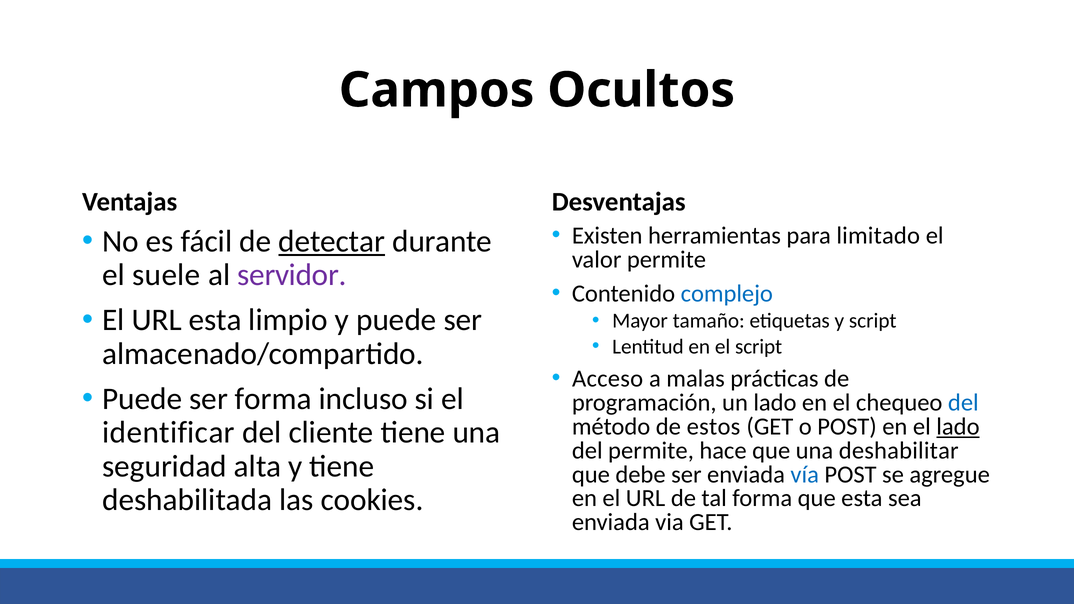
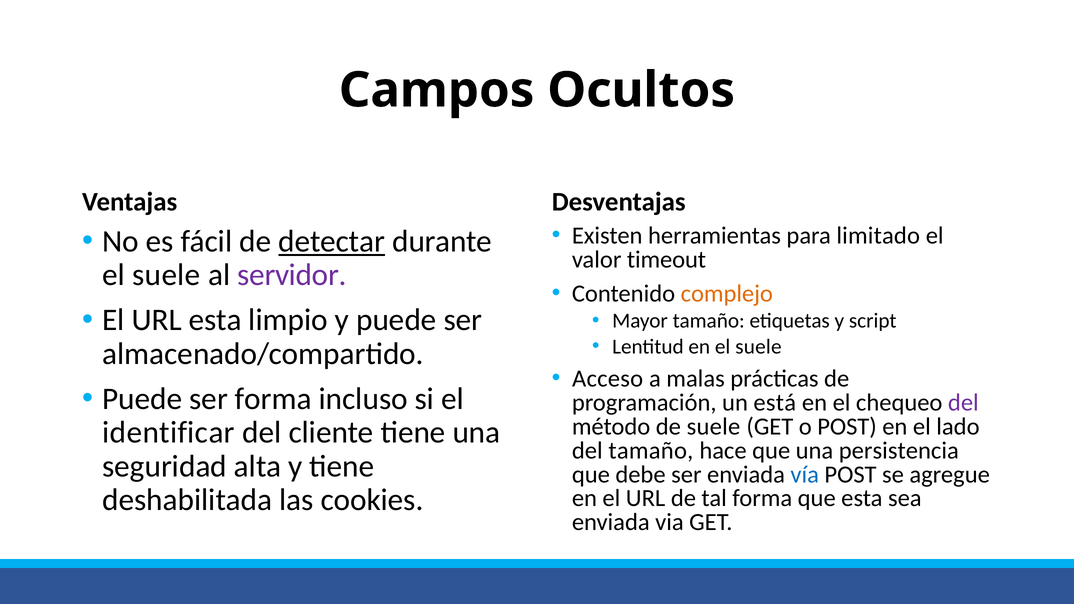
valor permite: permite -> timeout (667, 260)
complejo colour: blue -> orange (727, 294)
en el script: script -> suele (758, 347)
un lado: lado -> está (775, 403)
del colour: blue -> purple (963, 403)
de estos: estos -> suele (714, 427)
lado underline: present -> none (958, 427)
del permite: permite -> tamaño (651, 451)
deshabilitar: deshabilitar -> persistencia (899, 451)
